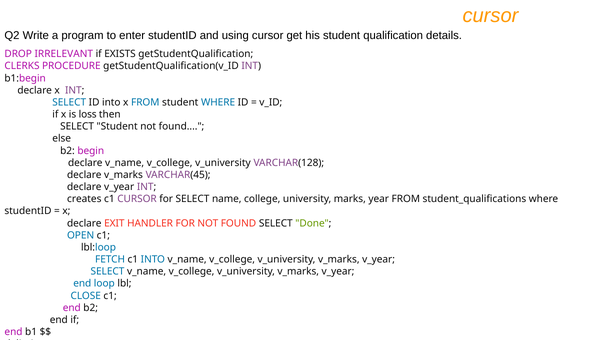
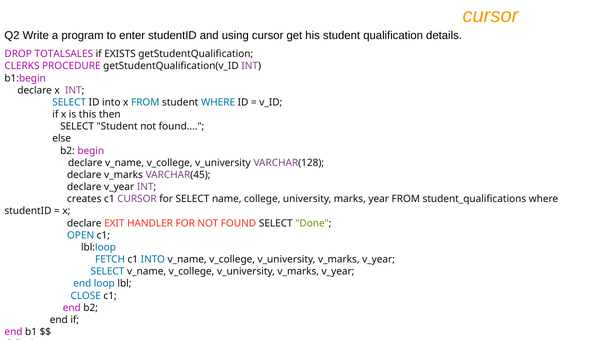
IRRELEVANT: IRRELEVANT -> TOTALSALES (64, 54)
loss: loss -> this (88, 114)
